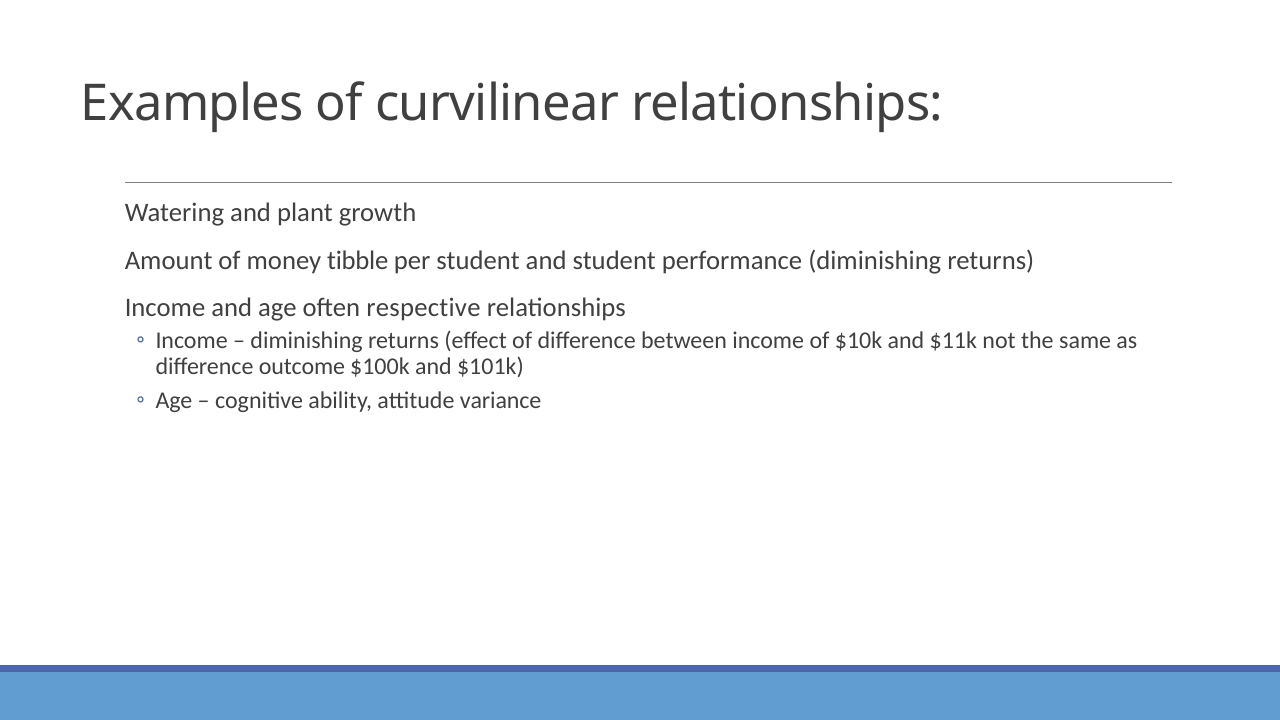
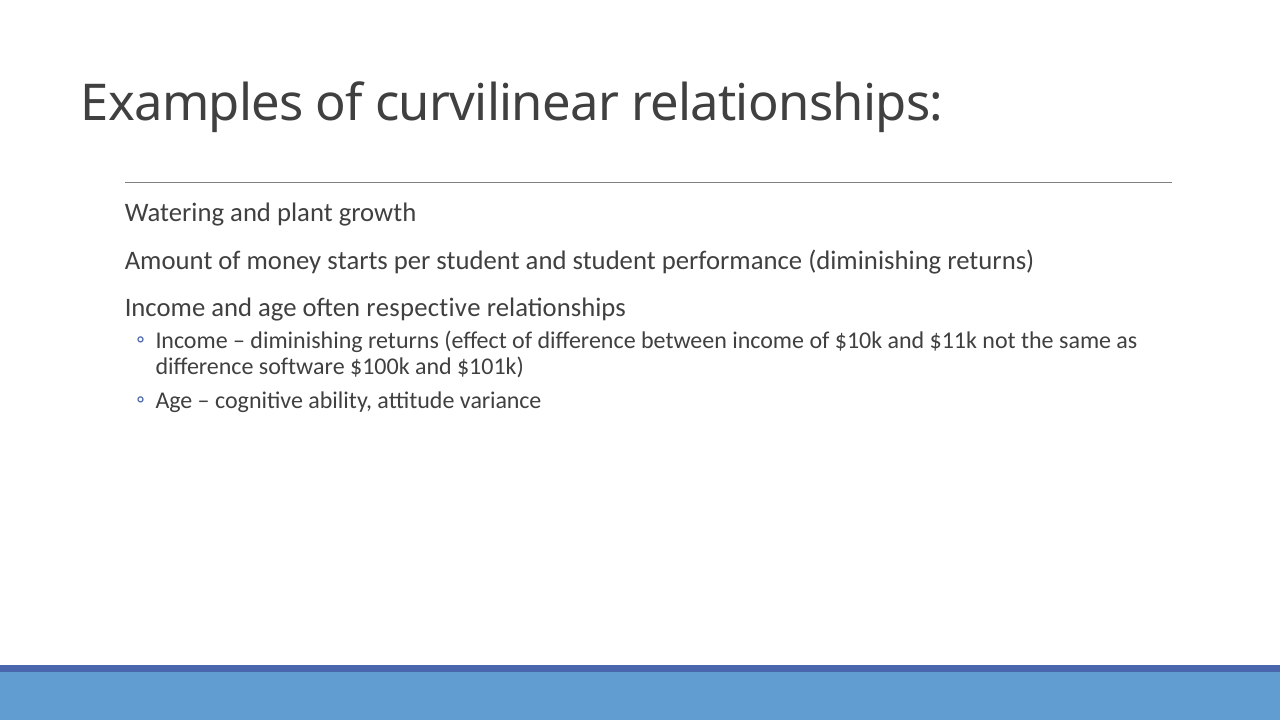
tibble: tibble -> starts (358, 260)
outcome: outcome -> software (302, 366)
